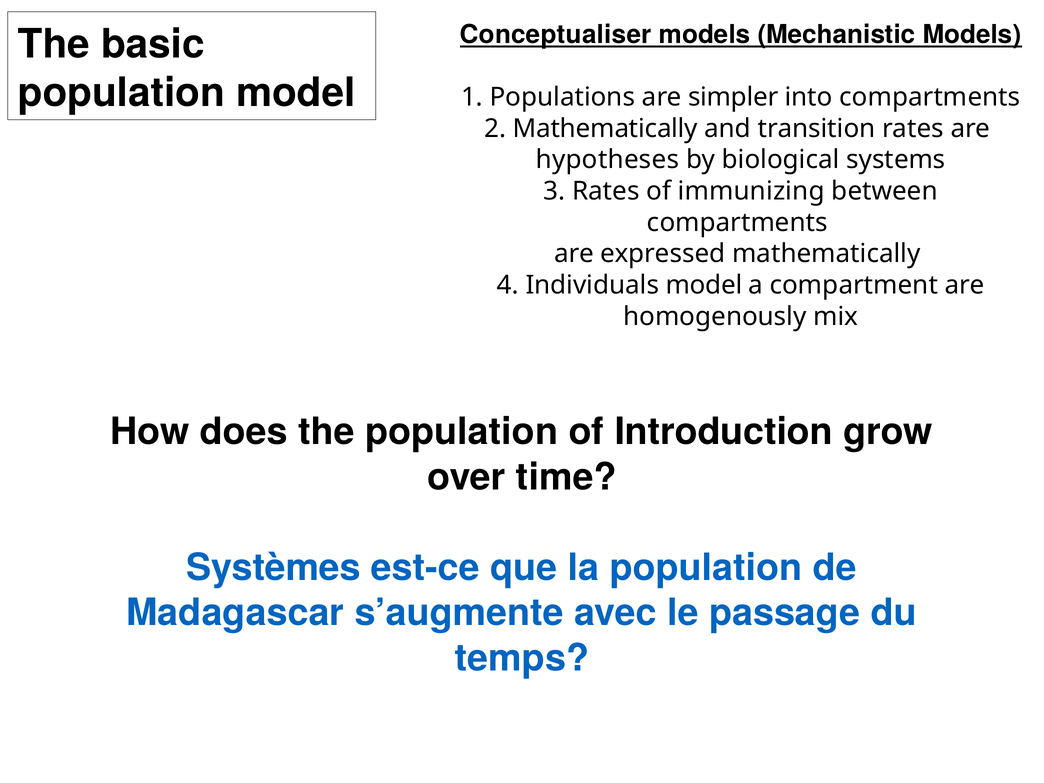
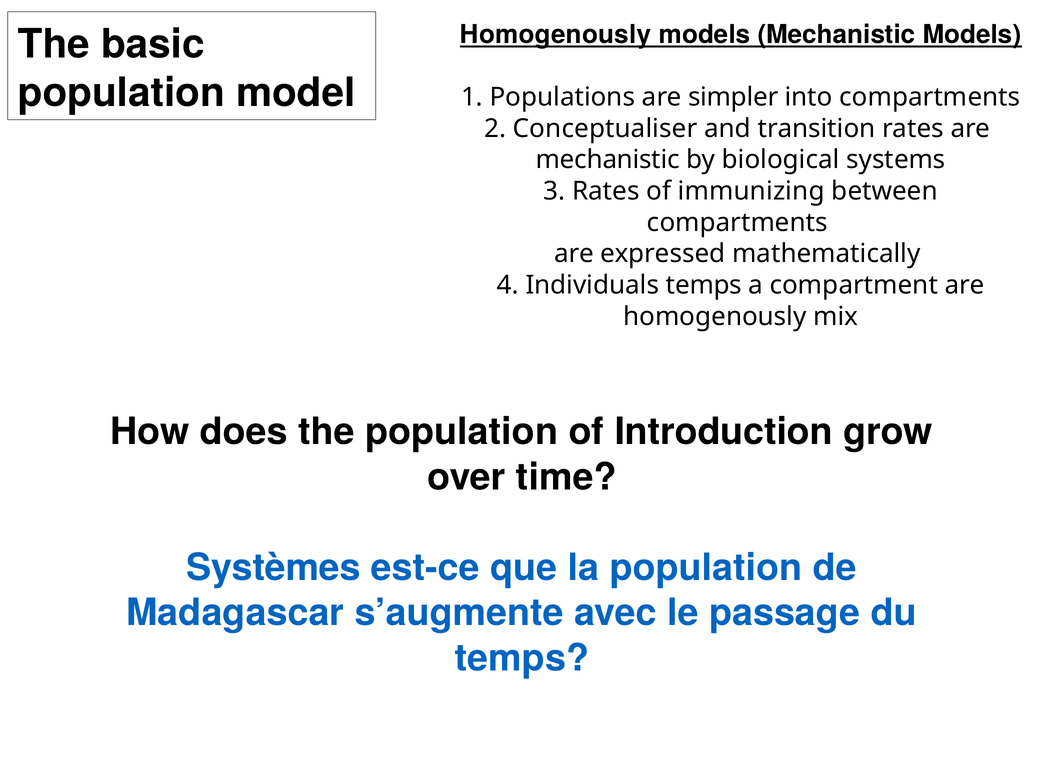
Conceptualiser: Conceptualiser -> Homogenously (556, 35)
2 Mathematically: Mathematically -> Conceptualiser (605, 129)
hypotheses: hypotheses -> mechanistic (608, 160)
Individuals model: model -> temps (704, 285)
